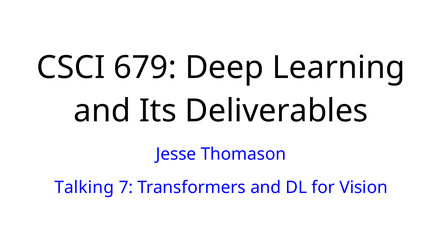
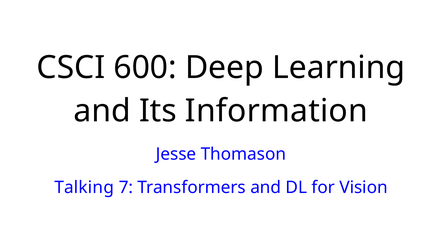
679: 679 -> 600 (145, 67)
Deliverables: Deliverables -> Information (276, 111)
